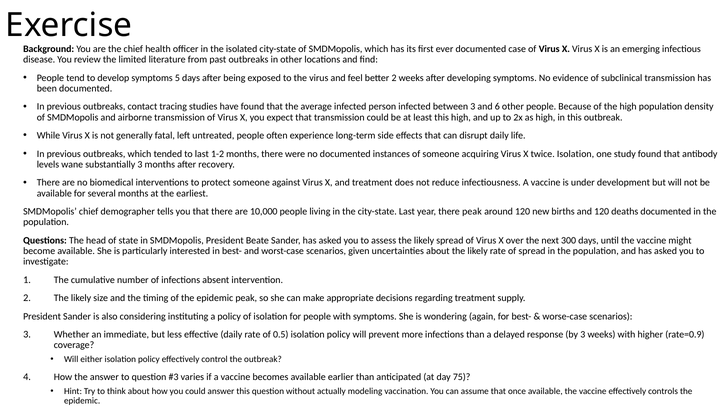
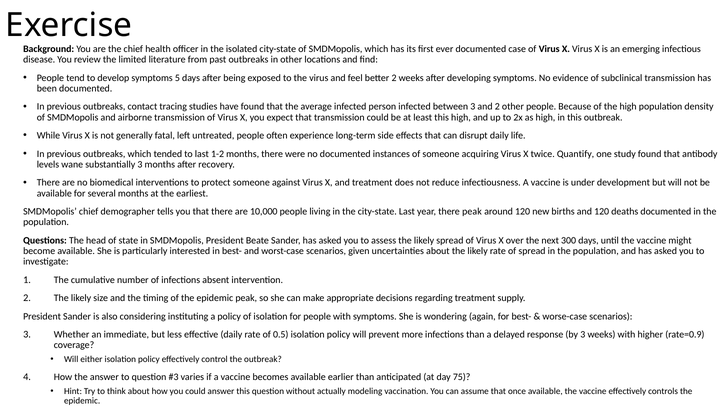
and 6: 6 -> 2 (497, 107)
twice Isolation: Isolation -> Quantify (576, 154)
